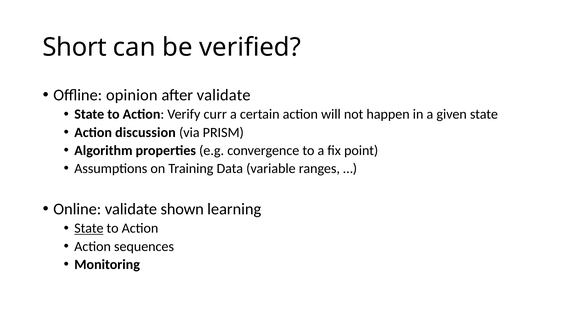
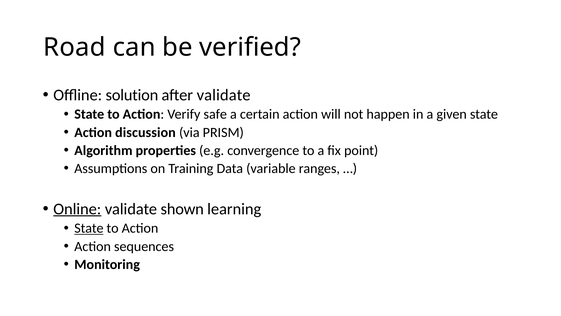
Short: Short -> Road (74, 47)
opinion: opinion -> solution (132, 95)
curr: curr -> safe (215, 114)
Online underline: none -> present (77, 209)
